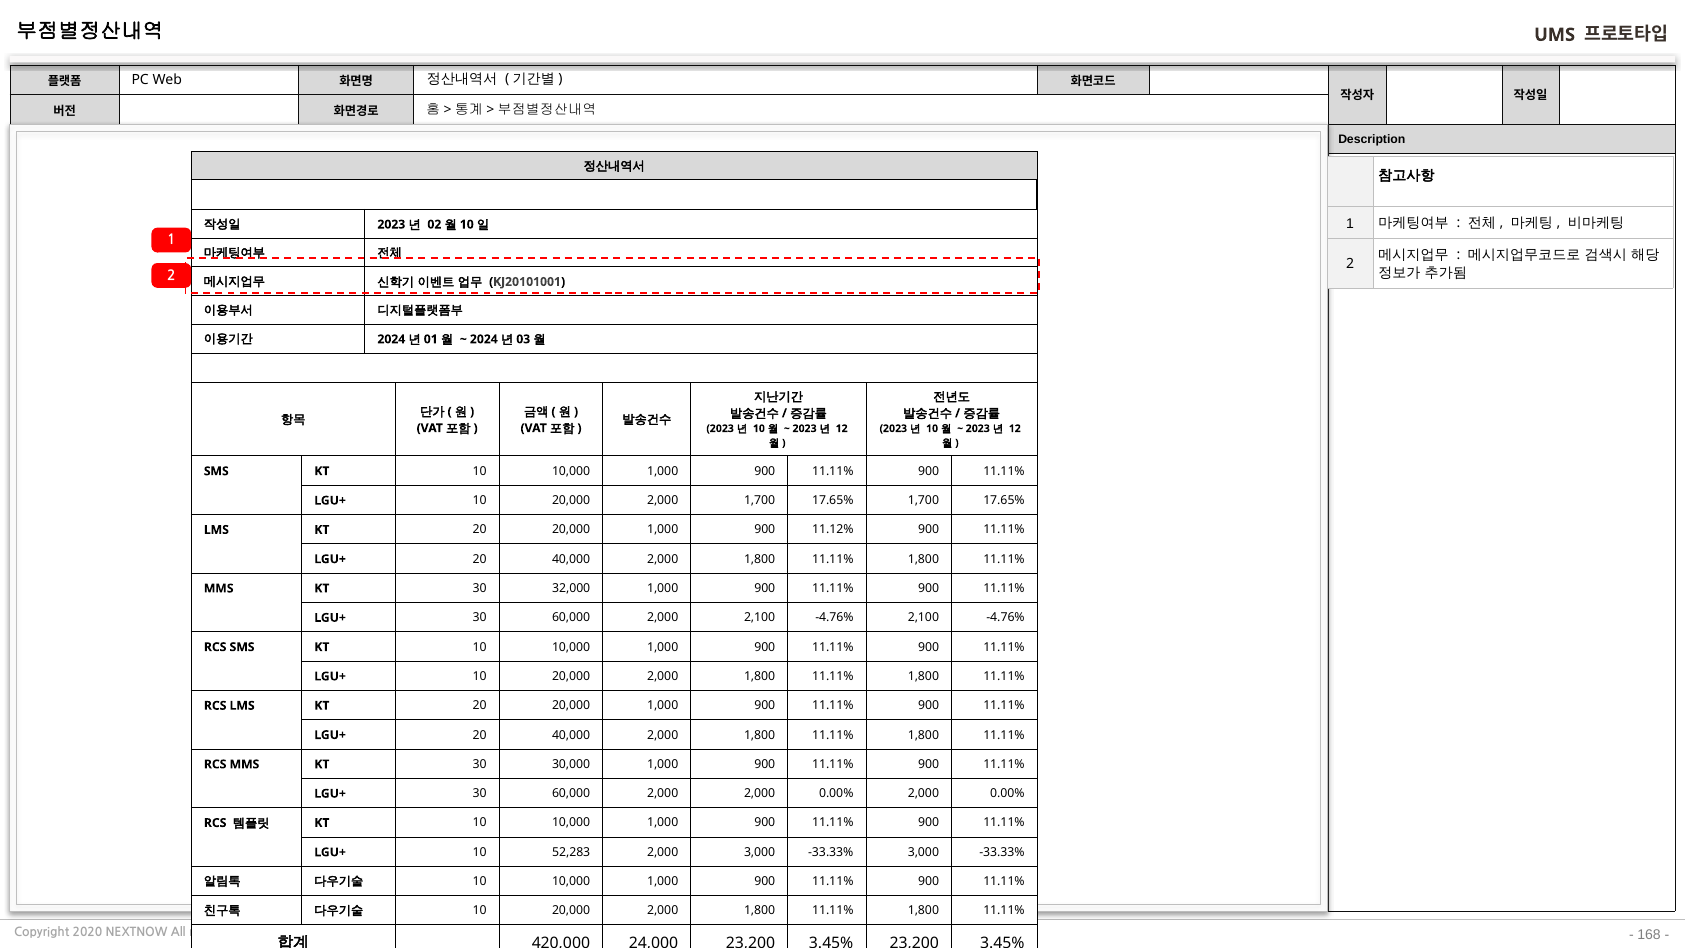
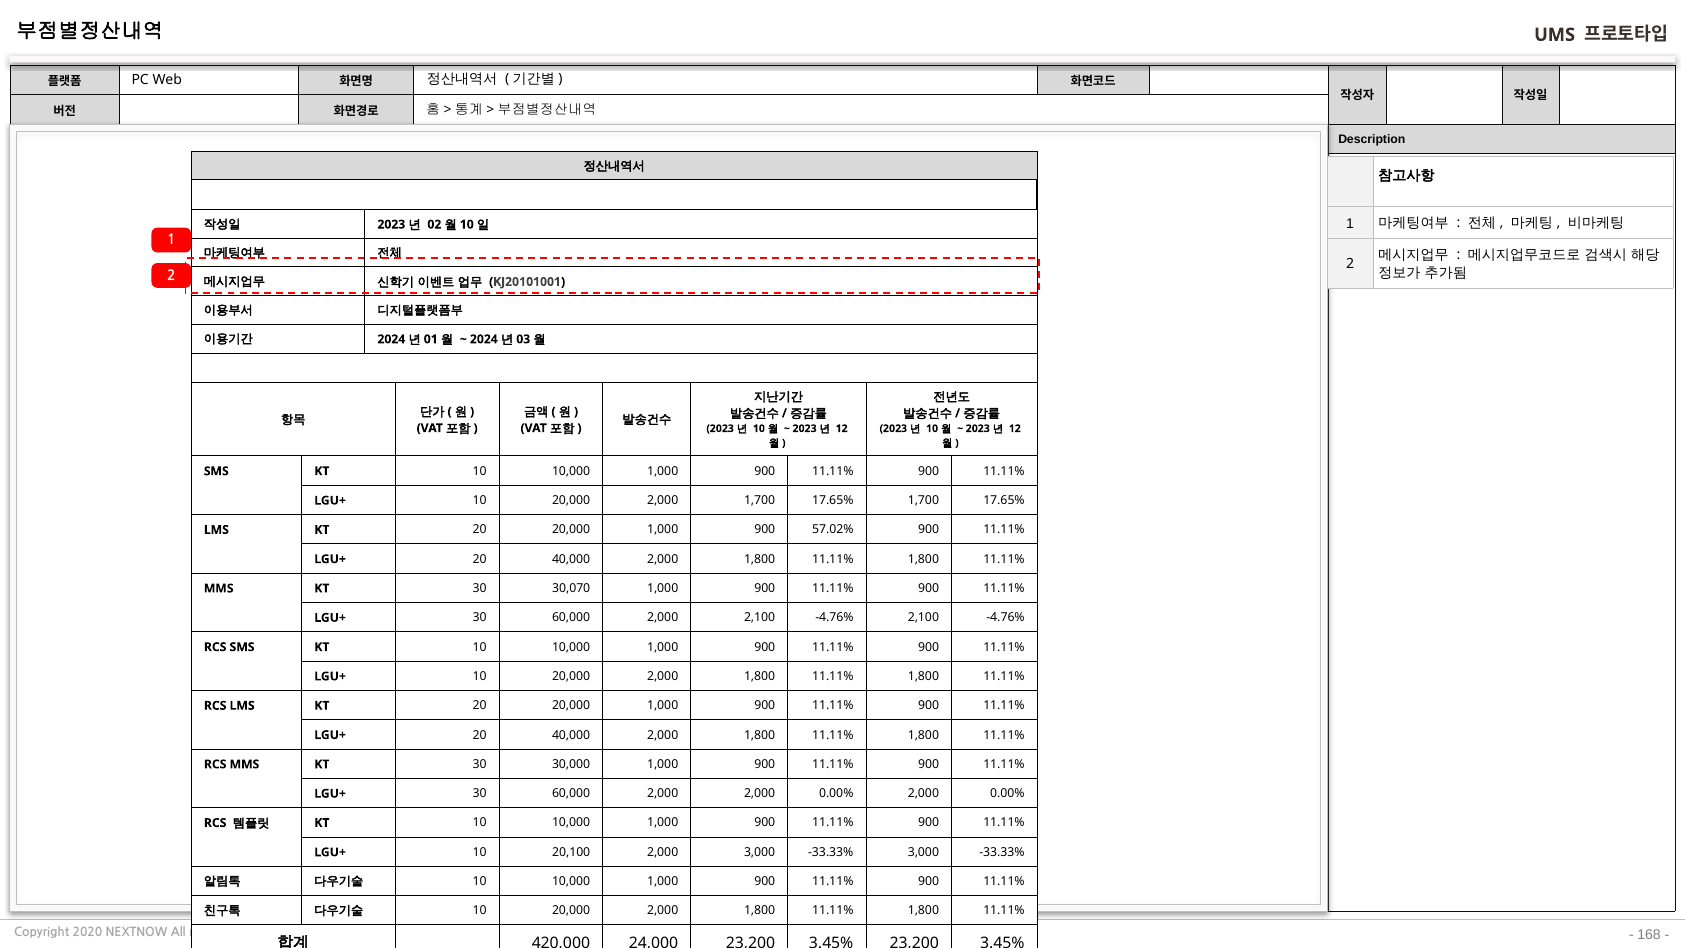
11.12%: 11.12% -> 57.02% (833, 530)
32,000: 32,000 -> 30,070 (571, 588)
52,283: 52,283 -> 20,100 (571, 852)
